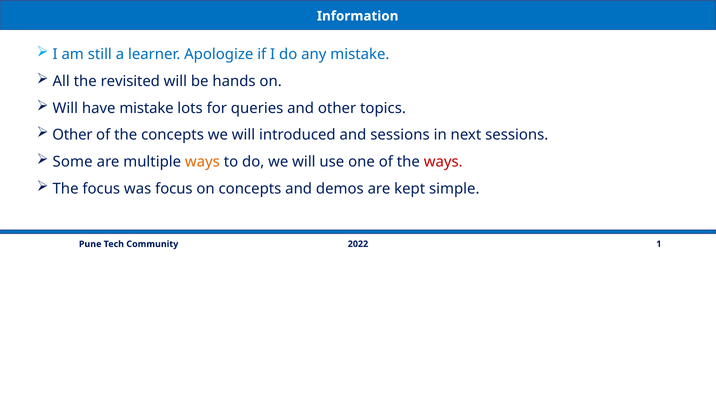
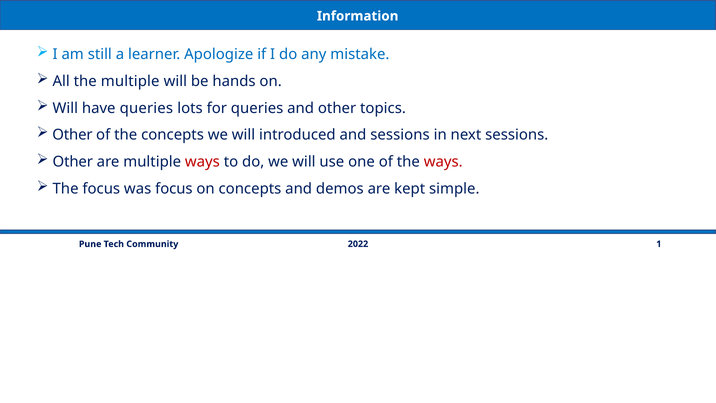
the revisited: revisited -> multiple (130, 81)
have mistake: mistake -> queries (146, 108)
Some: Some -> Other (73, 162)
ways colour: orange -> red (202, 162)
